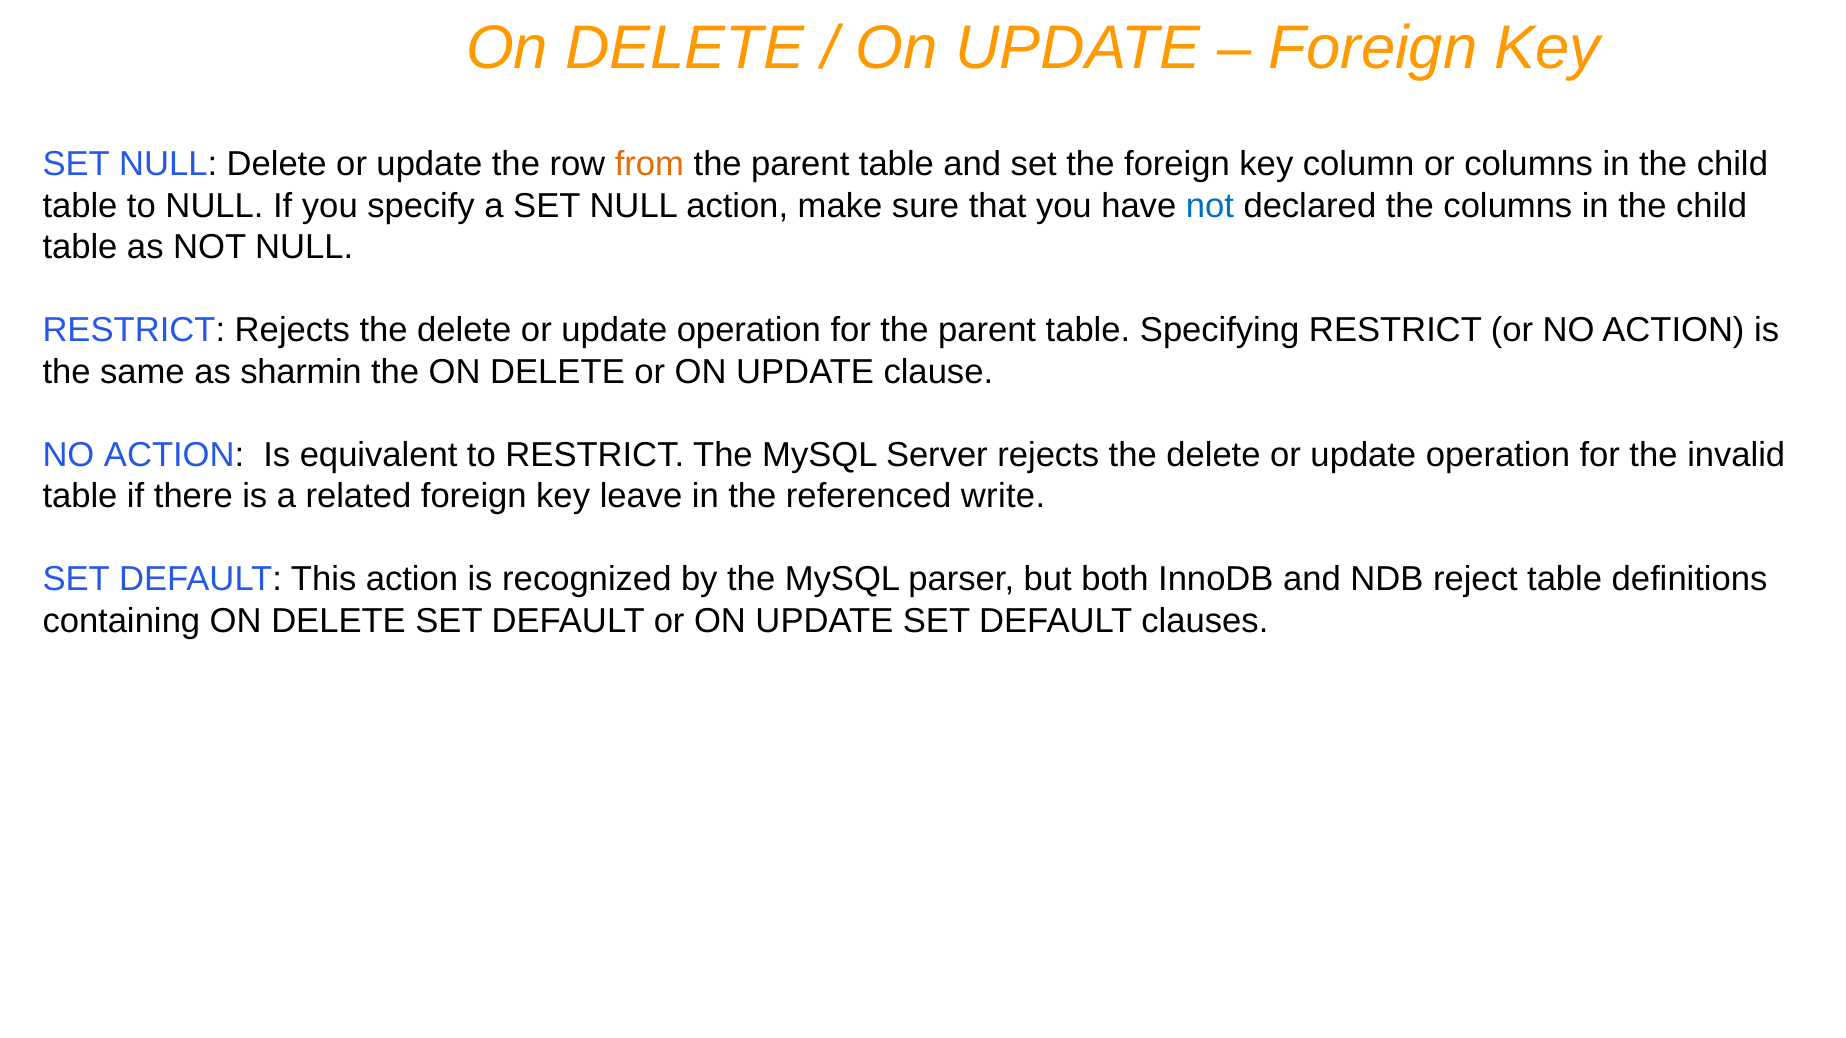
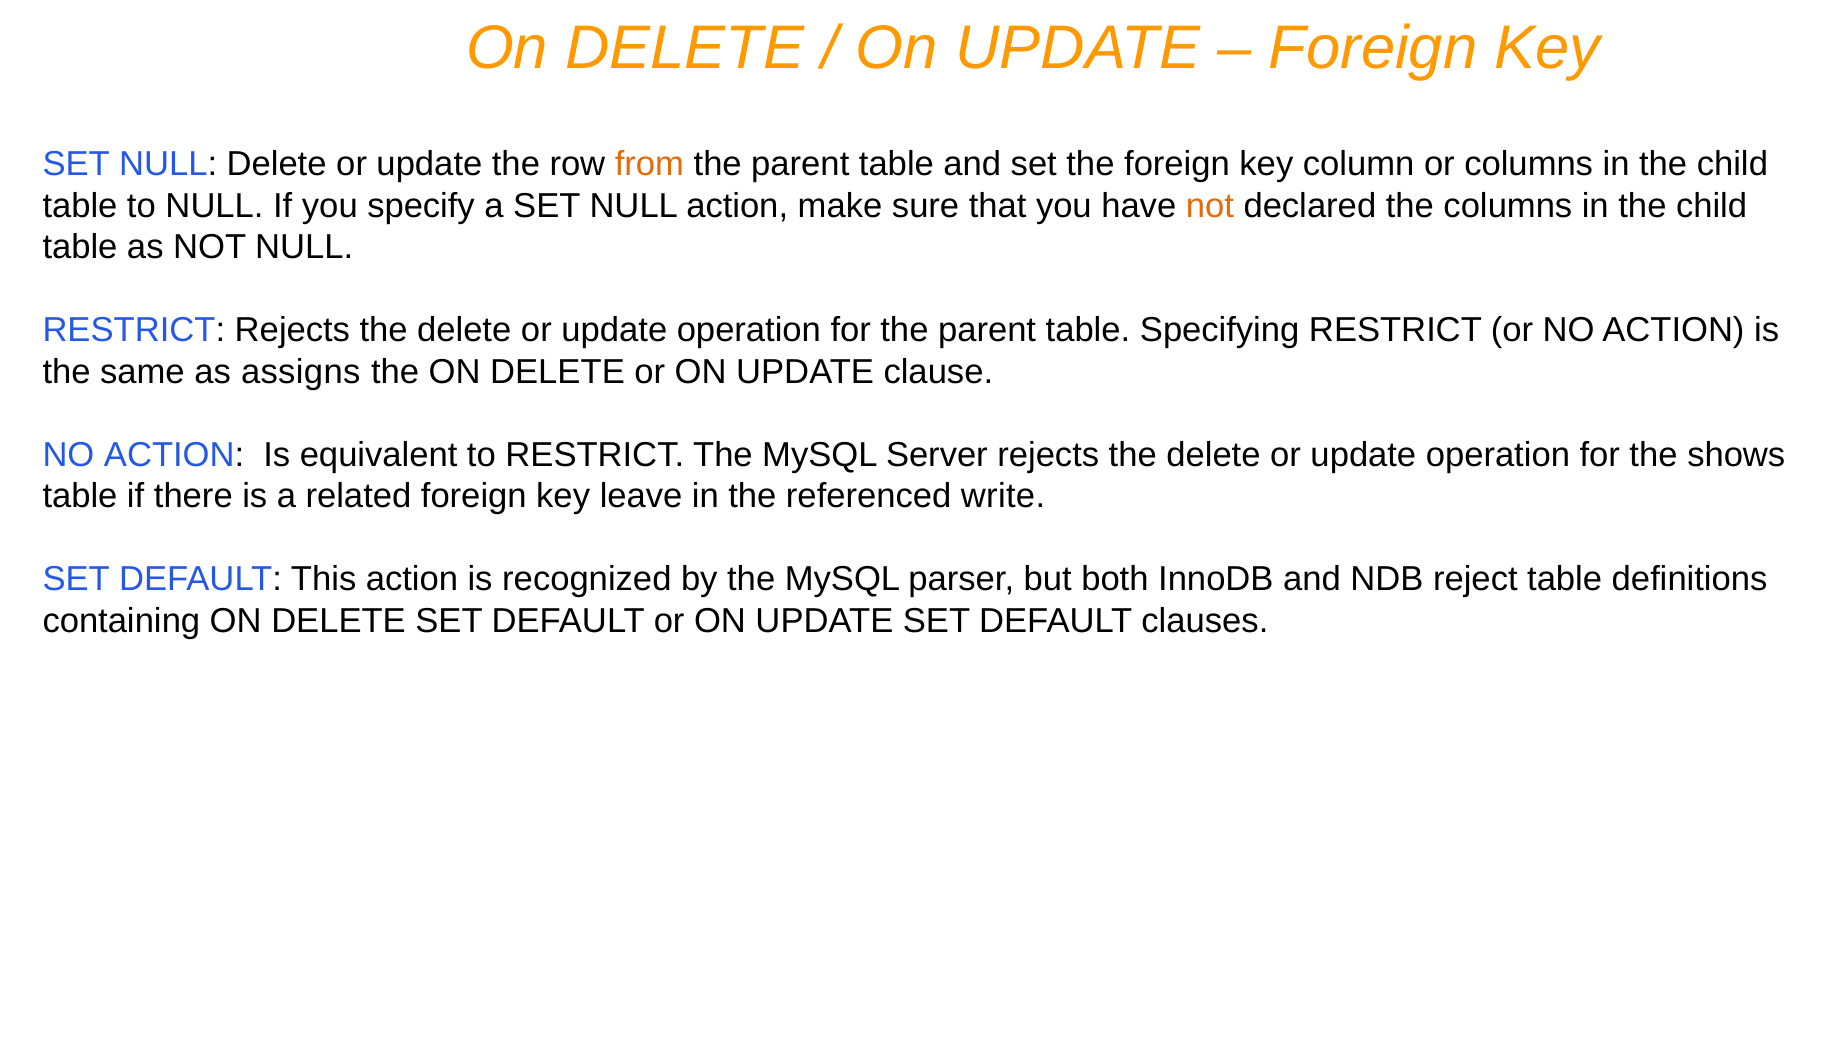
not colour: blue -> orange (1210, 206)
sharmin: sharmin -> assigns (301, 372)
invalid: invalid -> shows (1736, 455)
